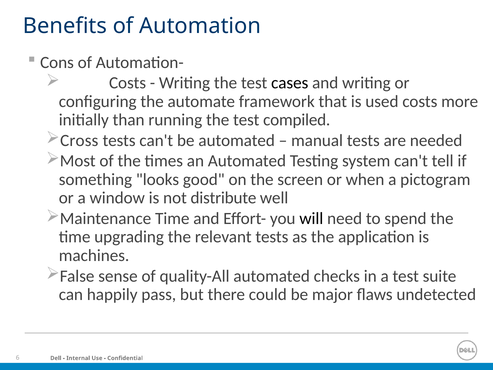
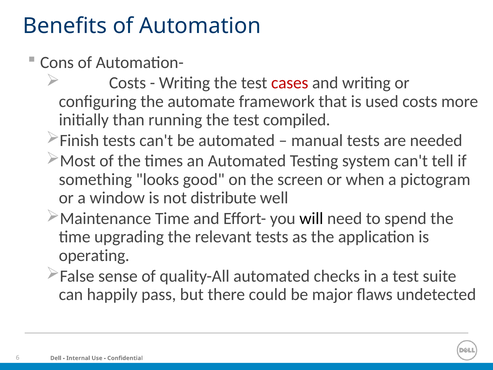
cases colour: black -> red (290, 83)
Cross: Cross -> Finish (79, 140)
machines: machines -> operating (94, 255)
